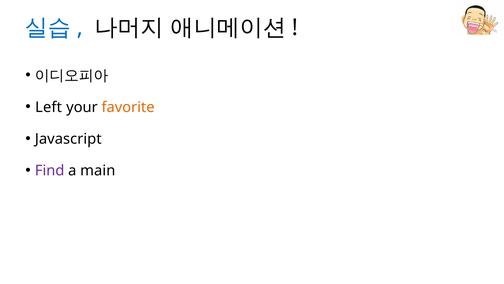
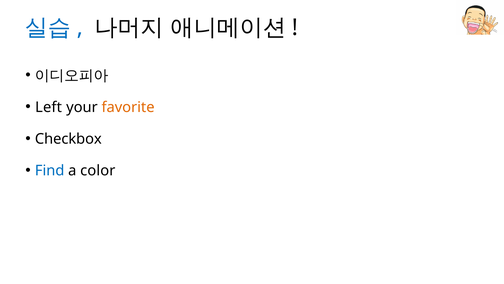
Javascript: Javascript -> Checkbox (68, 139)
Find colour: purple -> blue (50, 170)
main: main -> color (98, 170)
